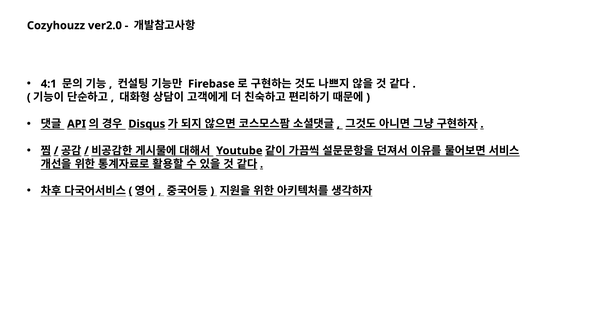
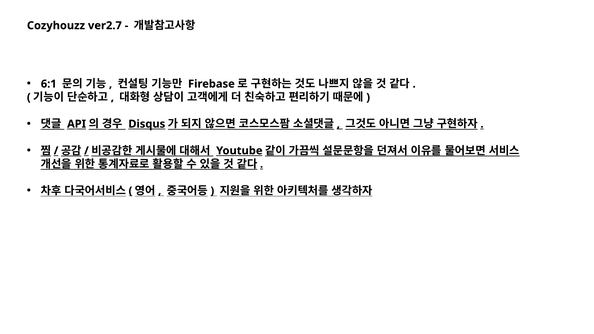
ver2.0: ver2.0 -> ver2.7 (105, 26)
4:1: 4:1 -> 6:1 (49, 84)
